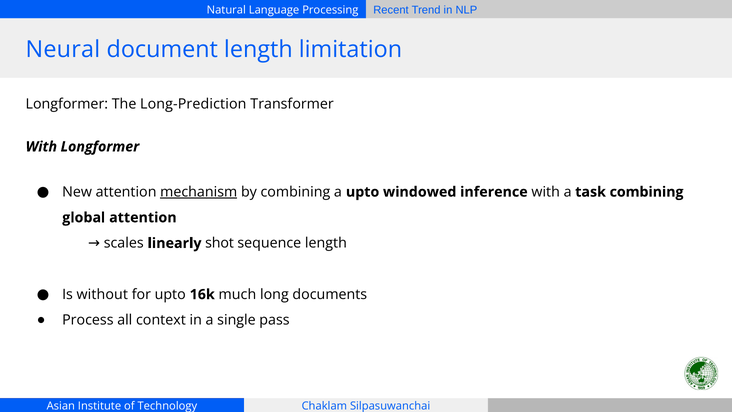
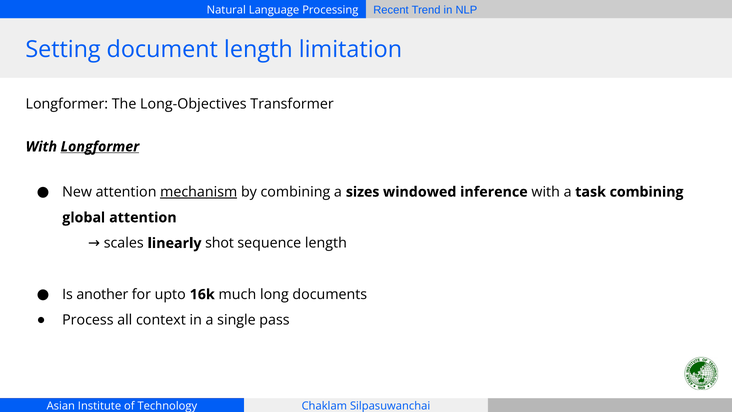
Neural: Neural -> Setting (63, 50)
Long-Prediction: Long-Prediction -> Long-Objectives (193, 104)
Longformer underline: none -> present (100, 147)
a upto: upto -> sizes (363, 192)
without: without -> another (102, 294)
